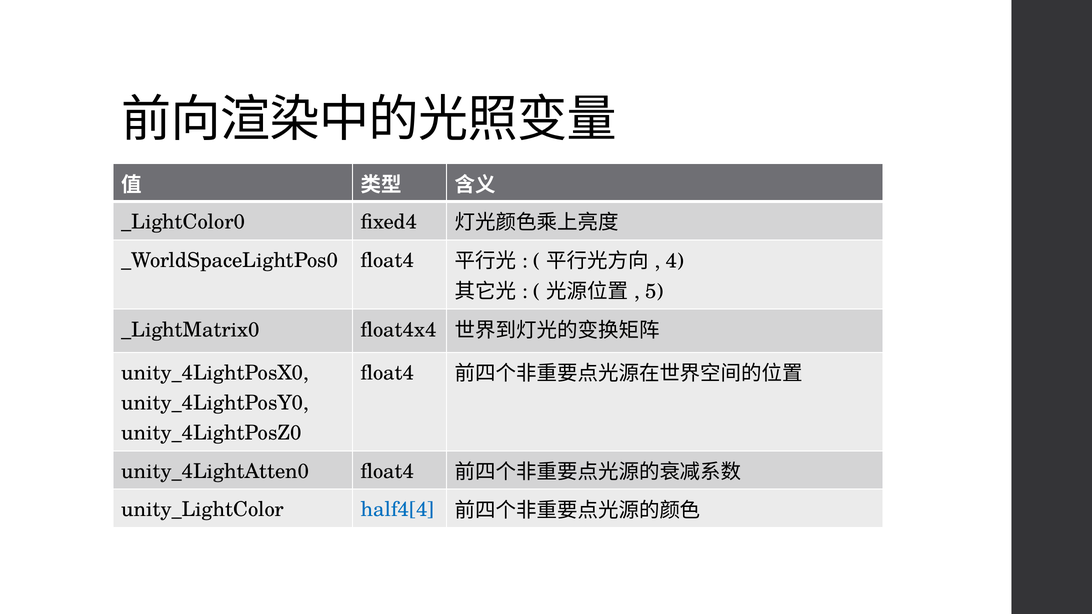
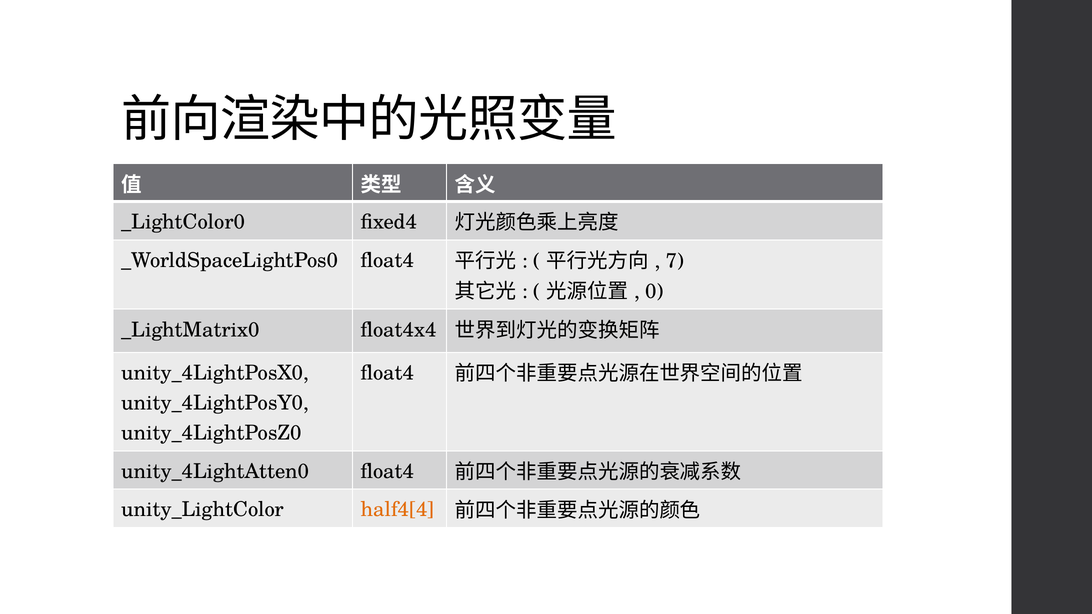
4: 4 -> 7 (675, 261)
5: 5 -> 0 (654, 292)
half4[4 colour: blue -> orange (398, 510)
